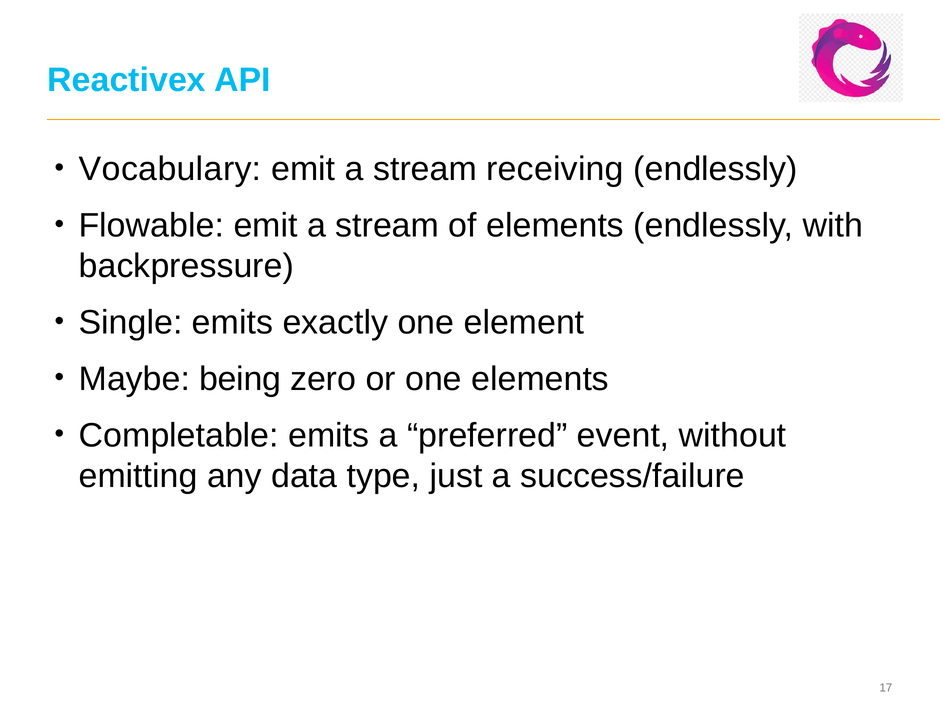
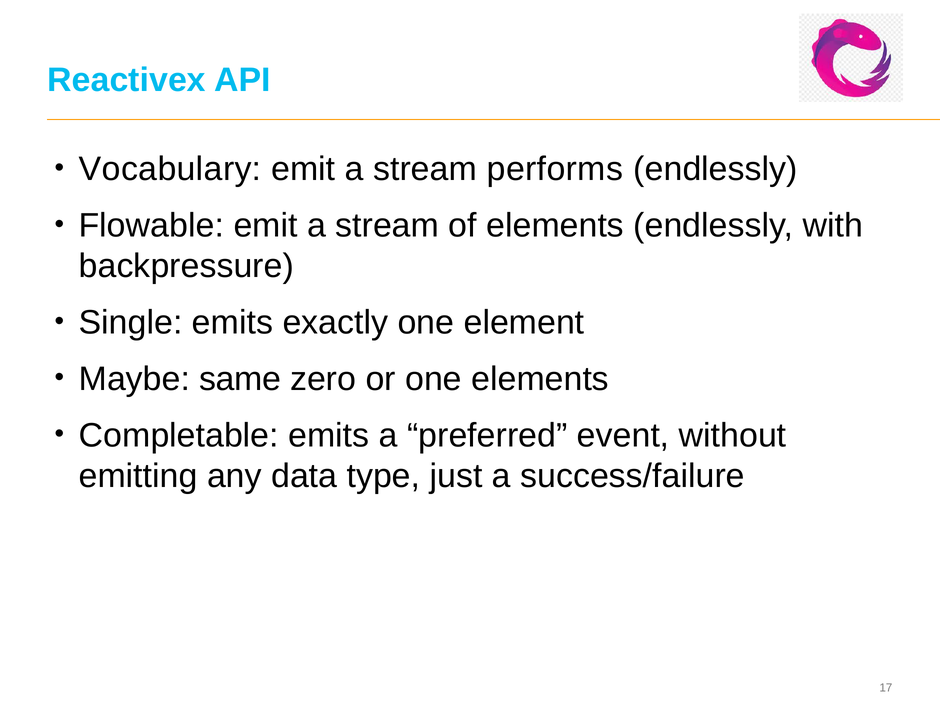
receiving: receiving -> performs (555, 169)
being: being -> same (240, 379)
